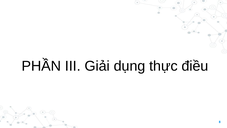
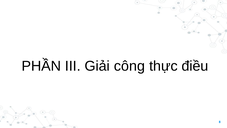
dụng: dụng -> công (129, 66)
